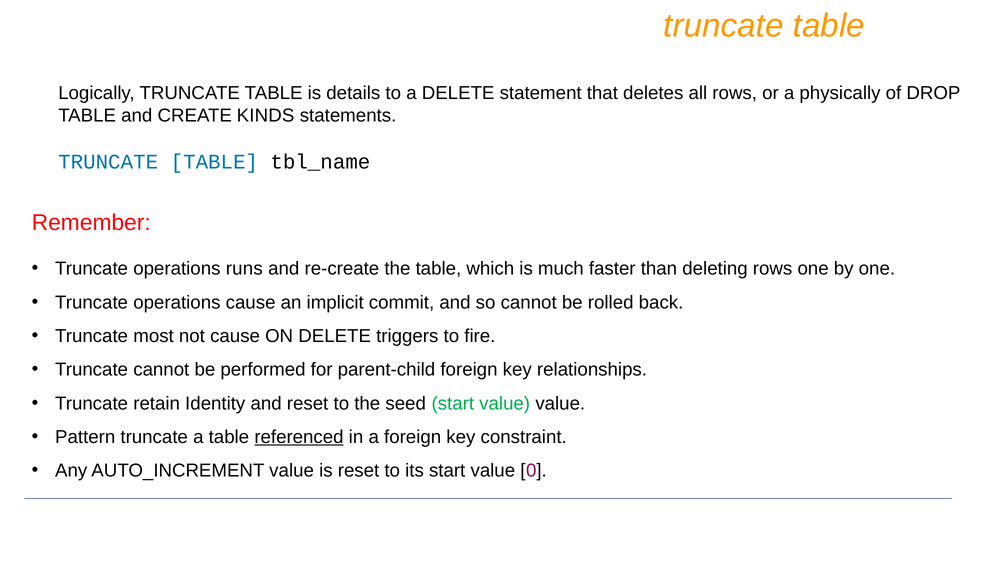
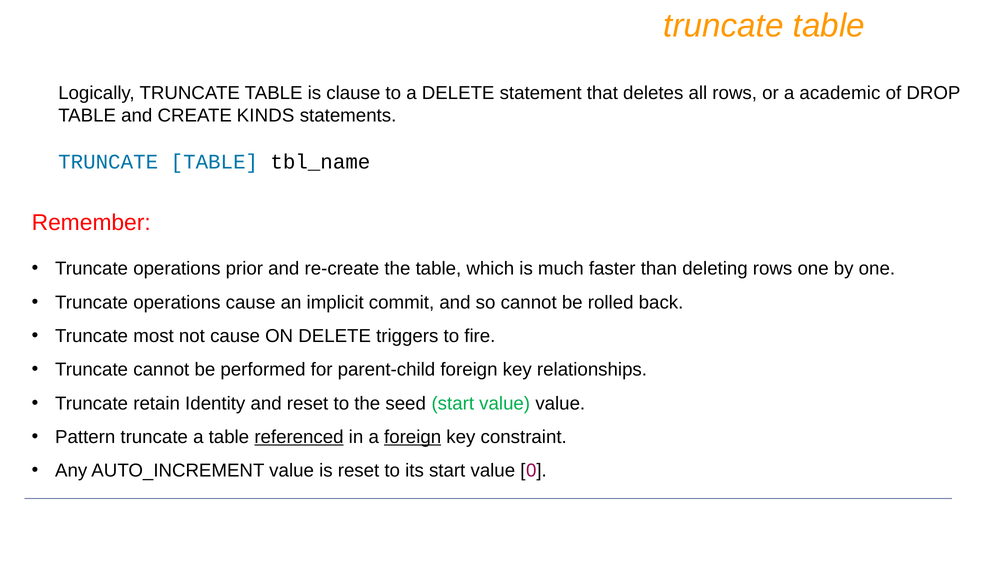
details: details -> clause (353, 93)
physically: physically -> academic (840, 93)
runs: runs -> prior (244, 269)
foreign underline: none -> present (413, 437)
